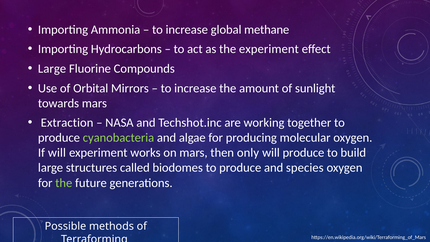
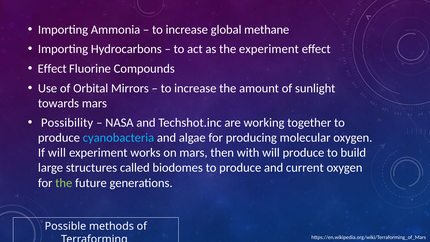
Large: Large -> Effect (52, 69)
Extraction: Extraction -> Possibility (67, 123)
cyanobacteria colour: light green -> light blue (118, 138)
only: only -> with (248, 153)
species: species -> current (305, 168)
